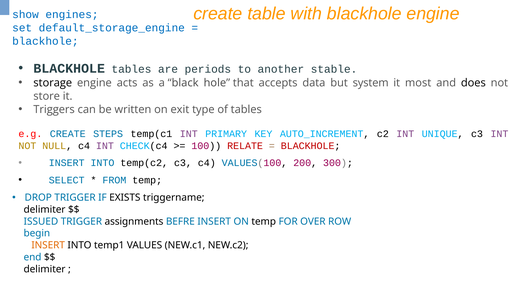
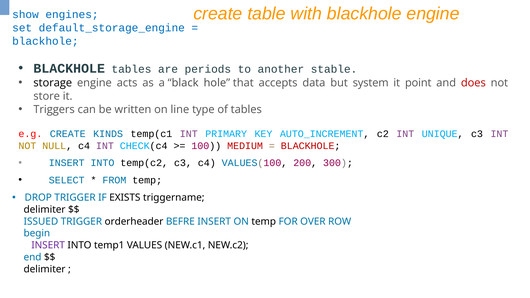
most: most -> point (418, 83)
does colour: black -> red (473, 83)
exit: exit -> line (180, 110)
STEPS: STEPS -> KINDS (108, 134)
RELATE: RELATE -> MEDIUM (245, 146)
assignments: assignments -> orderheader (134, 222)
INSERT colour: orange -> purple (48, 245)
